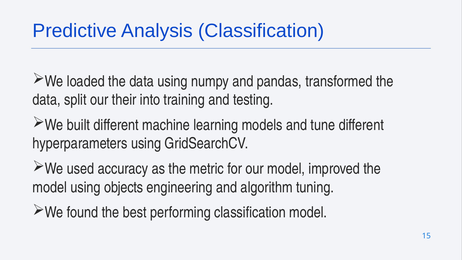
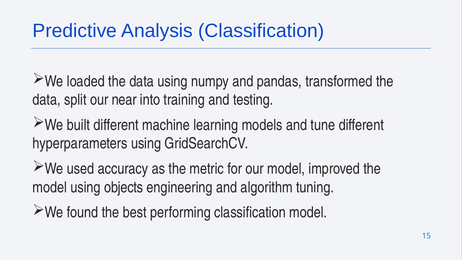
their: their -> near (124, 100)
